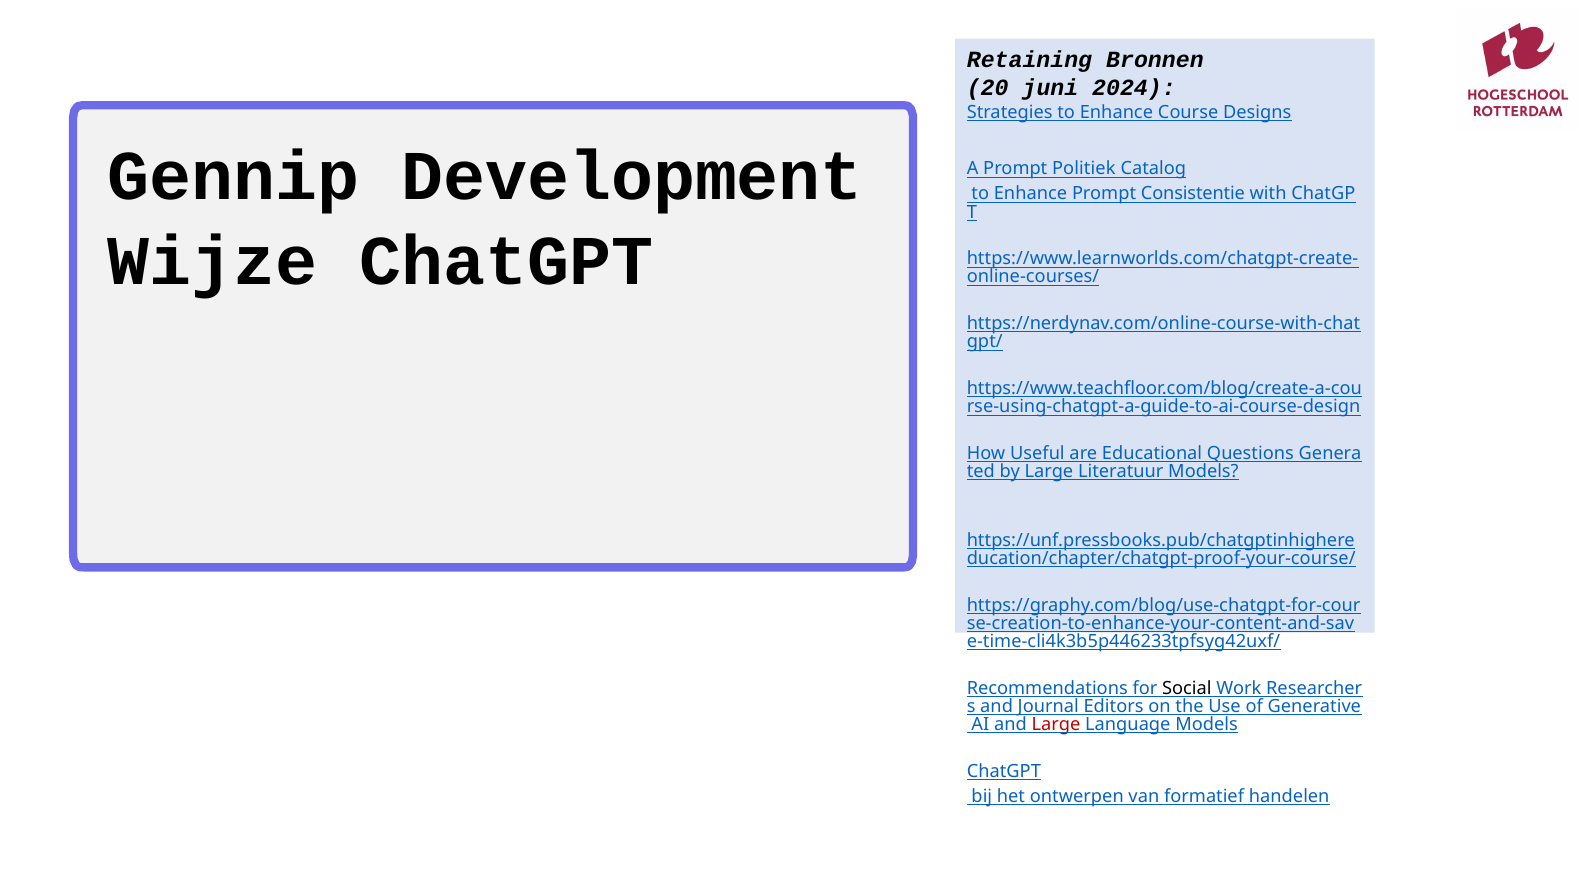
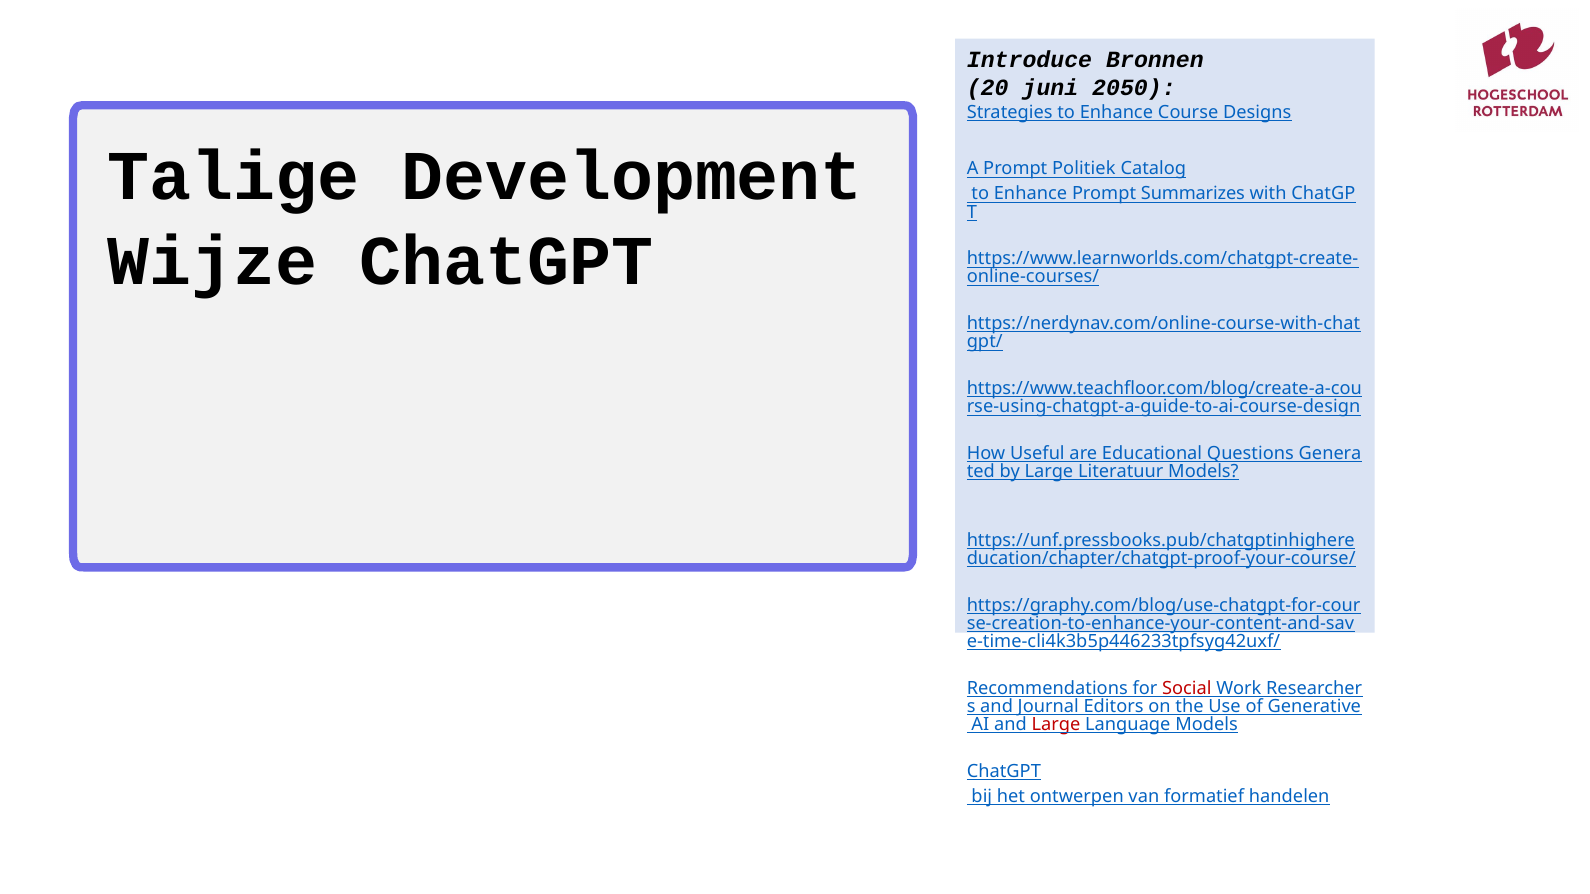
Retaining: Retaining -> Introduce (1030, 60)
2024: 2024 -> 2050 (1134, 88)
Gennip: Gennip -> Talige (233, 176)
Consistentie: Consistentie -> Summarizes (1193, 194)
Social colour: black -> red (1187, 688)
